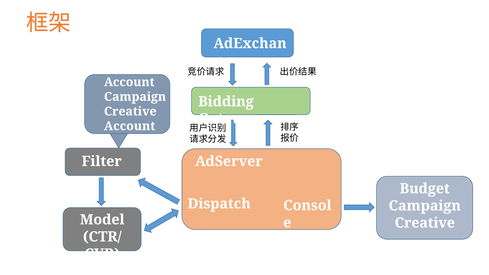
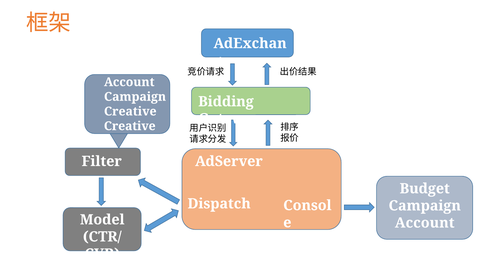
Account: Account -> Creative (130, 126)
Creative: Creative -> Account (425, 223)
